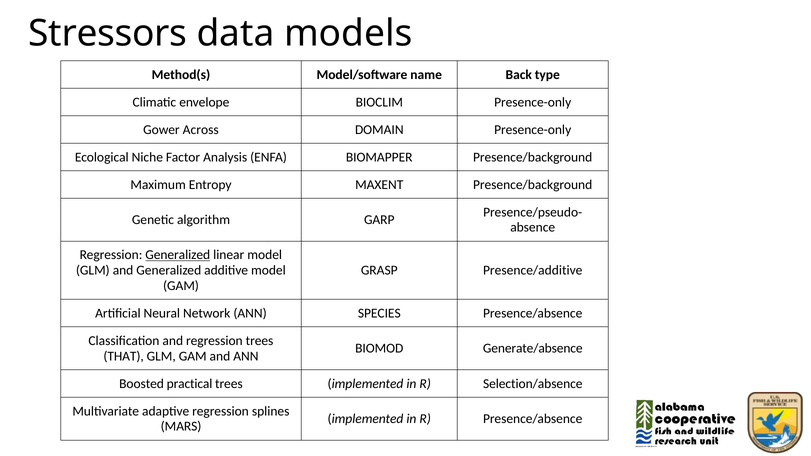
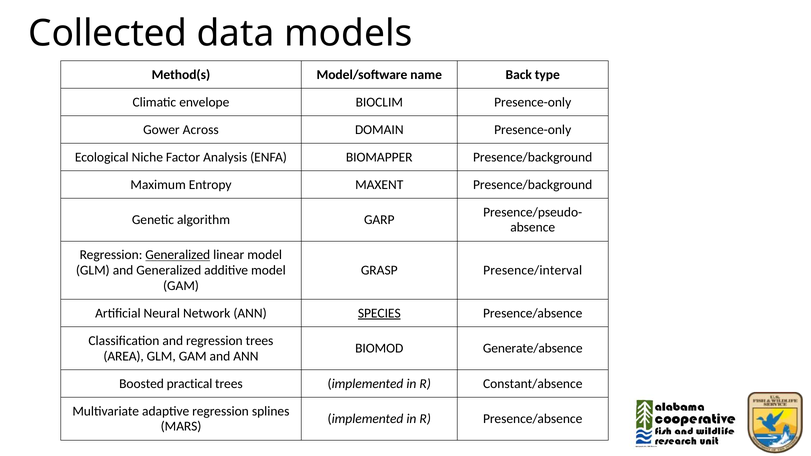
Stressors: Stressors -> Collected (108, 33)
Presence/additive: Presence/additive -> Presence/interval (533, 270)
SPECIES underline: none -> present (379, 313)
THAT: THAT -> AREA (124, 356)
Selection/absence: Selection/absence -> Constant/absence (533, 384)
